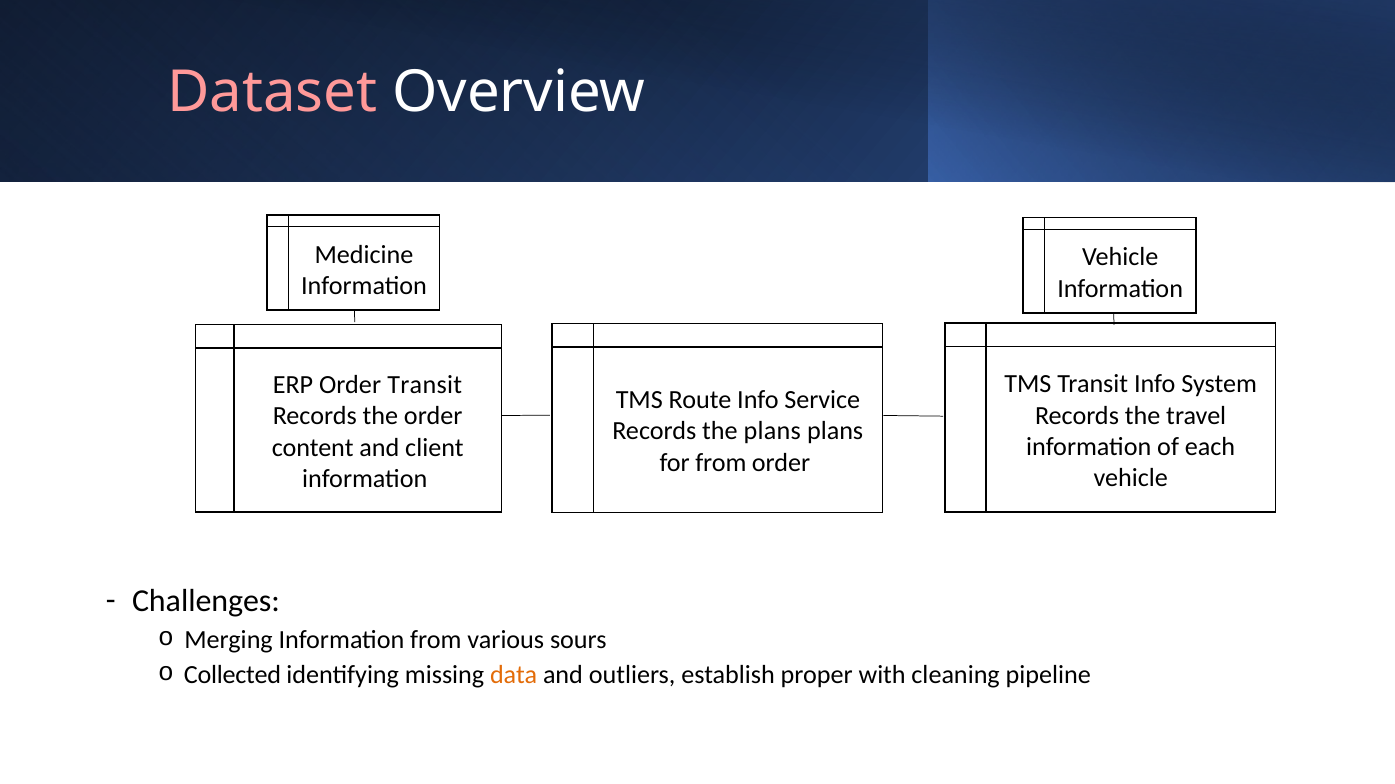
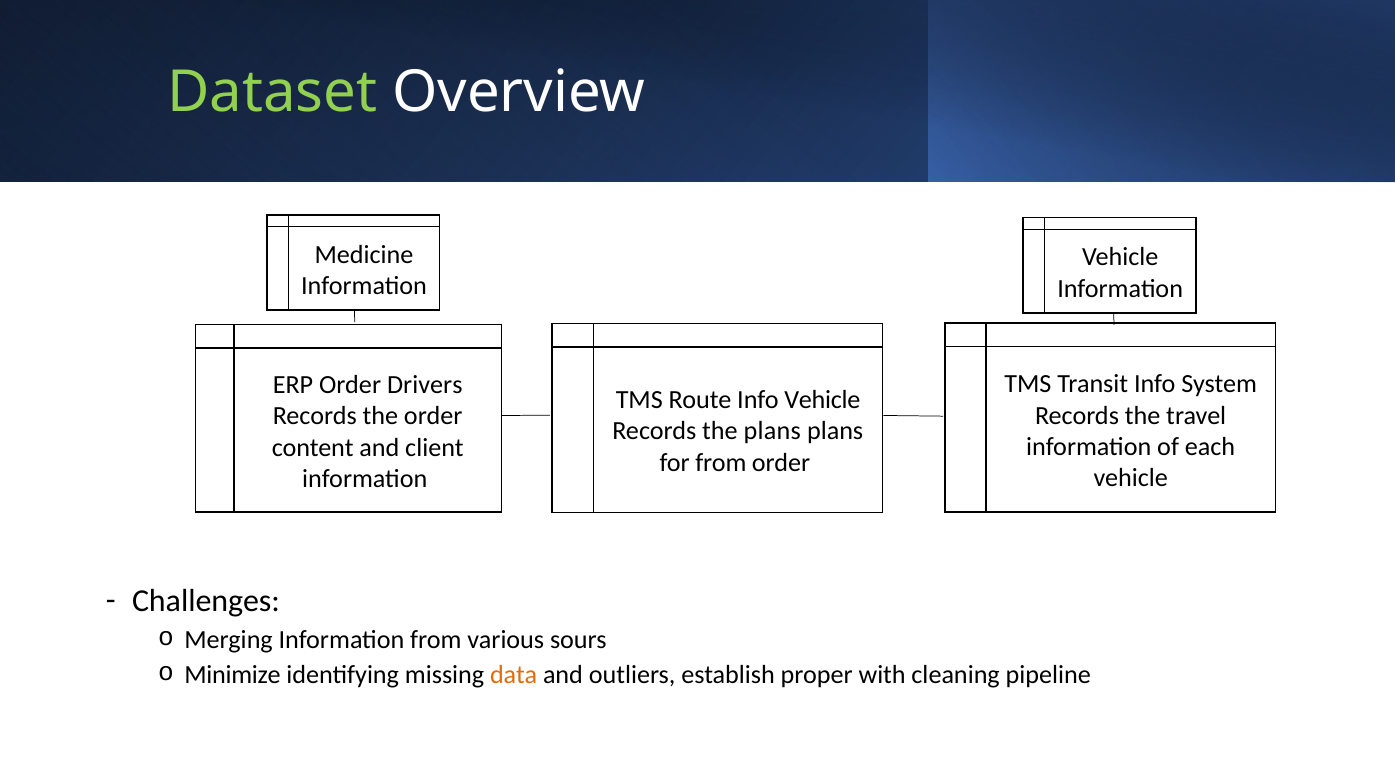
Dataset colour: pink -> light green (272, 92)
Order Transit: Transit -> Drivers (425, 385)
Info Service: Service -> Vehicle (822, 400)
Collected: Collected -> Minimize (233, 676)
